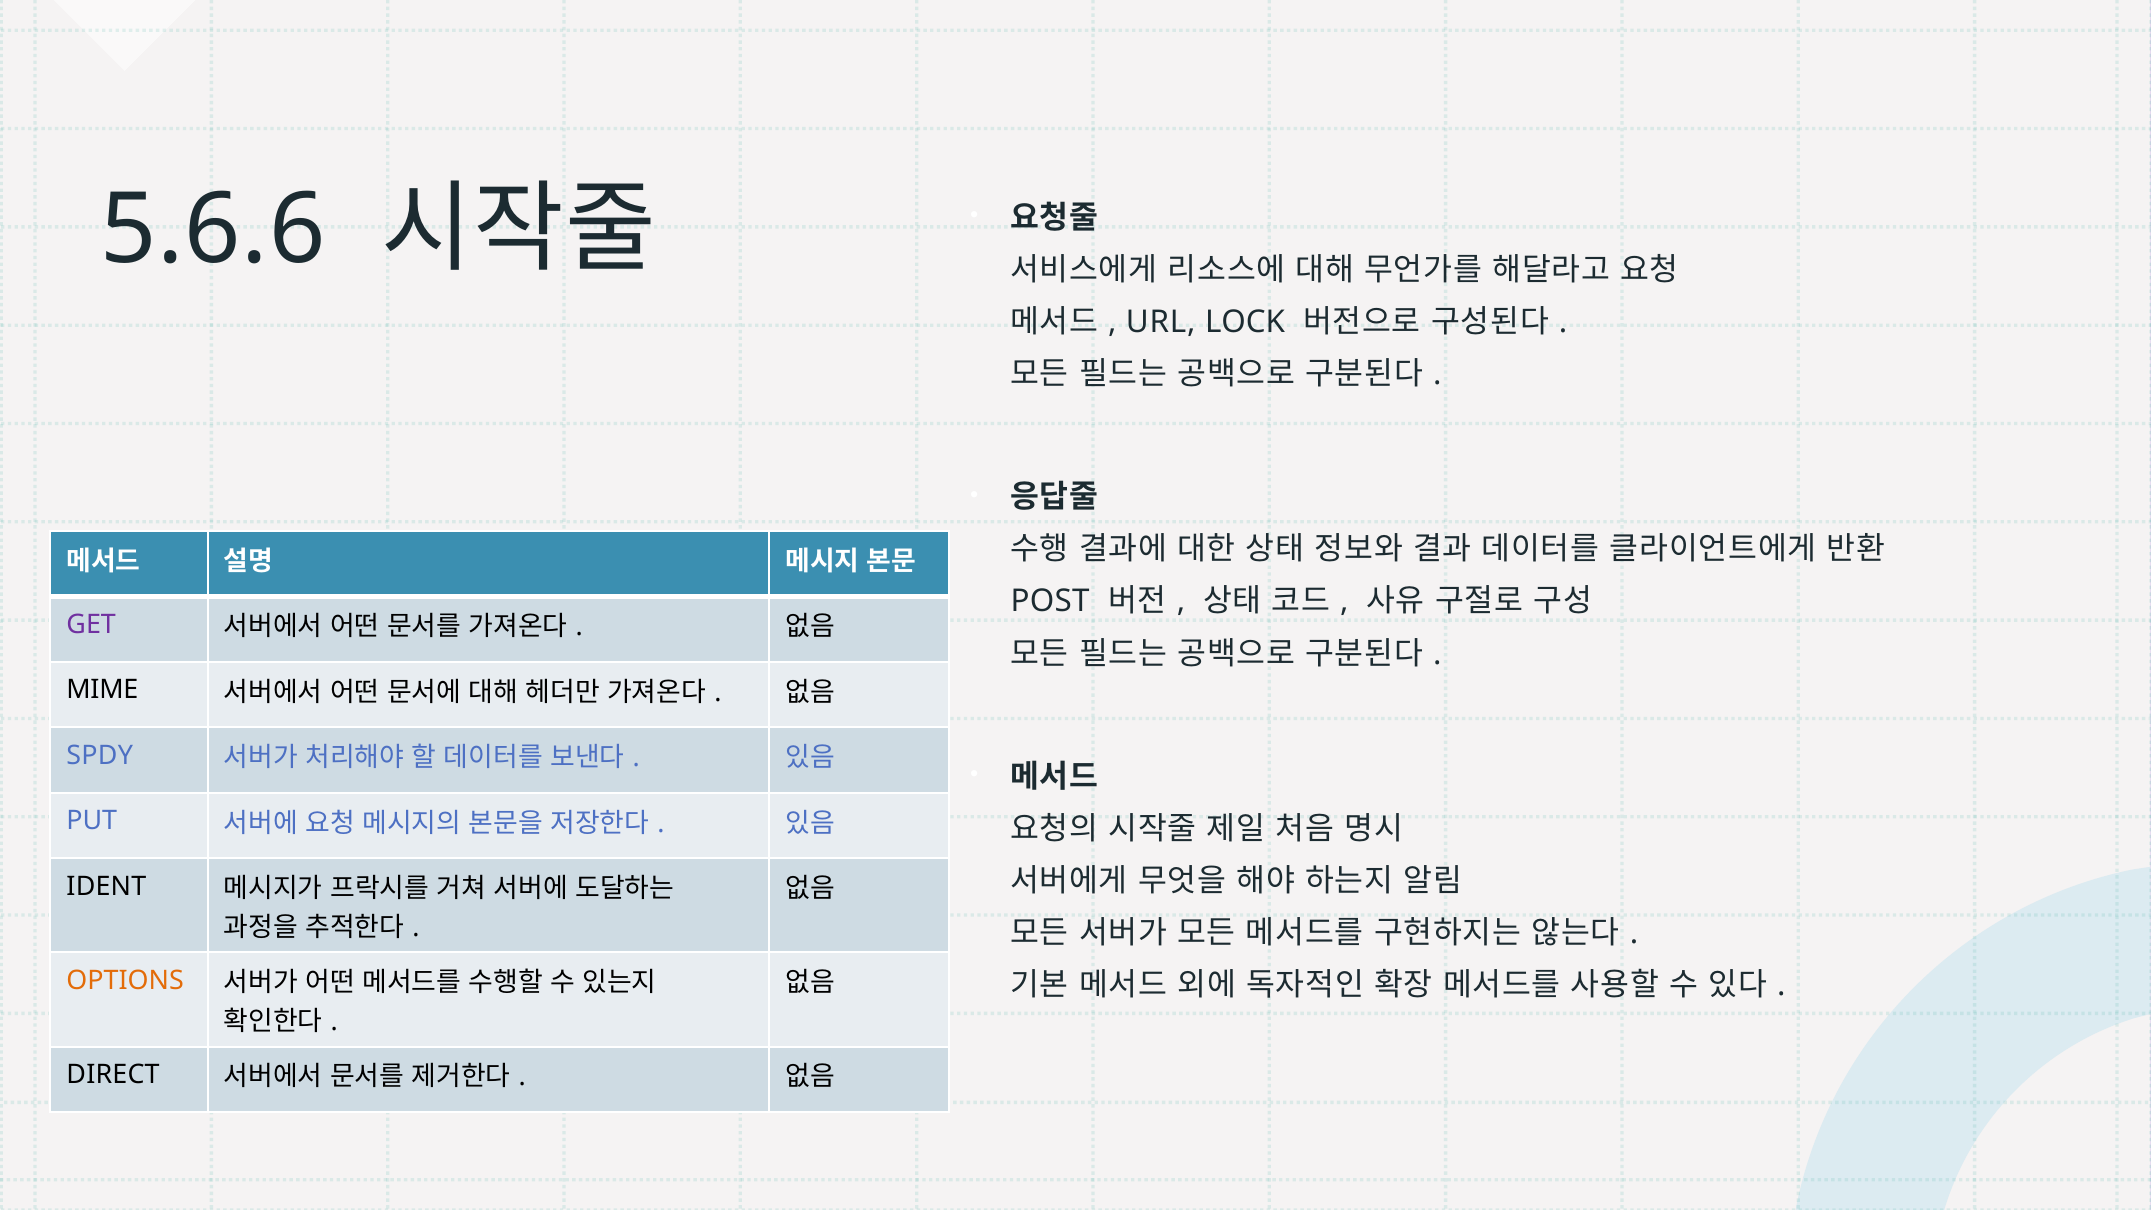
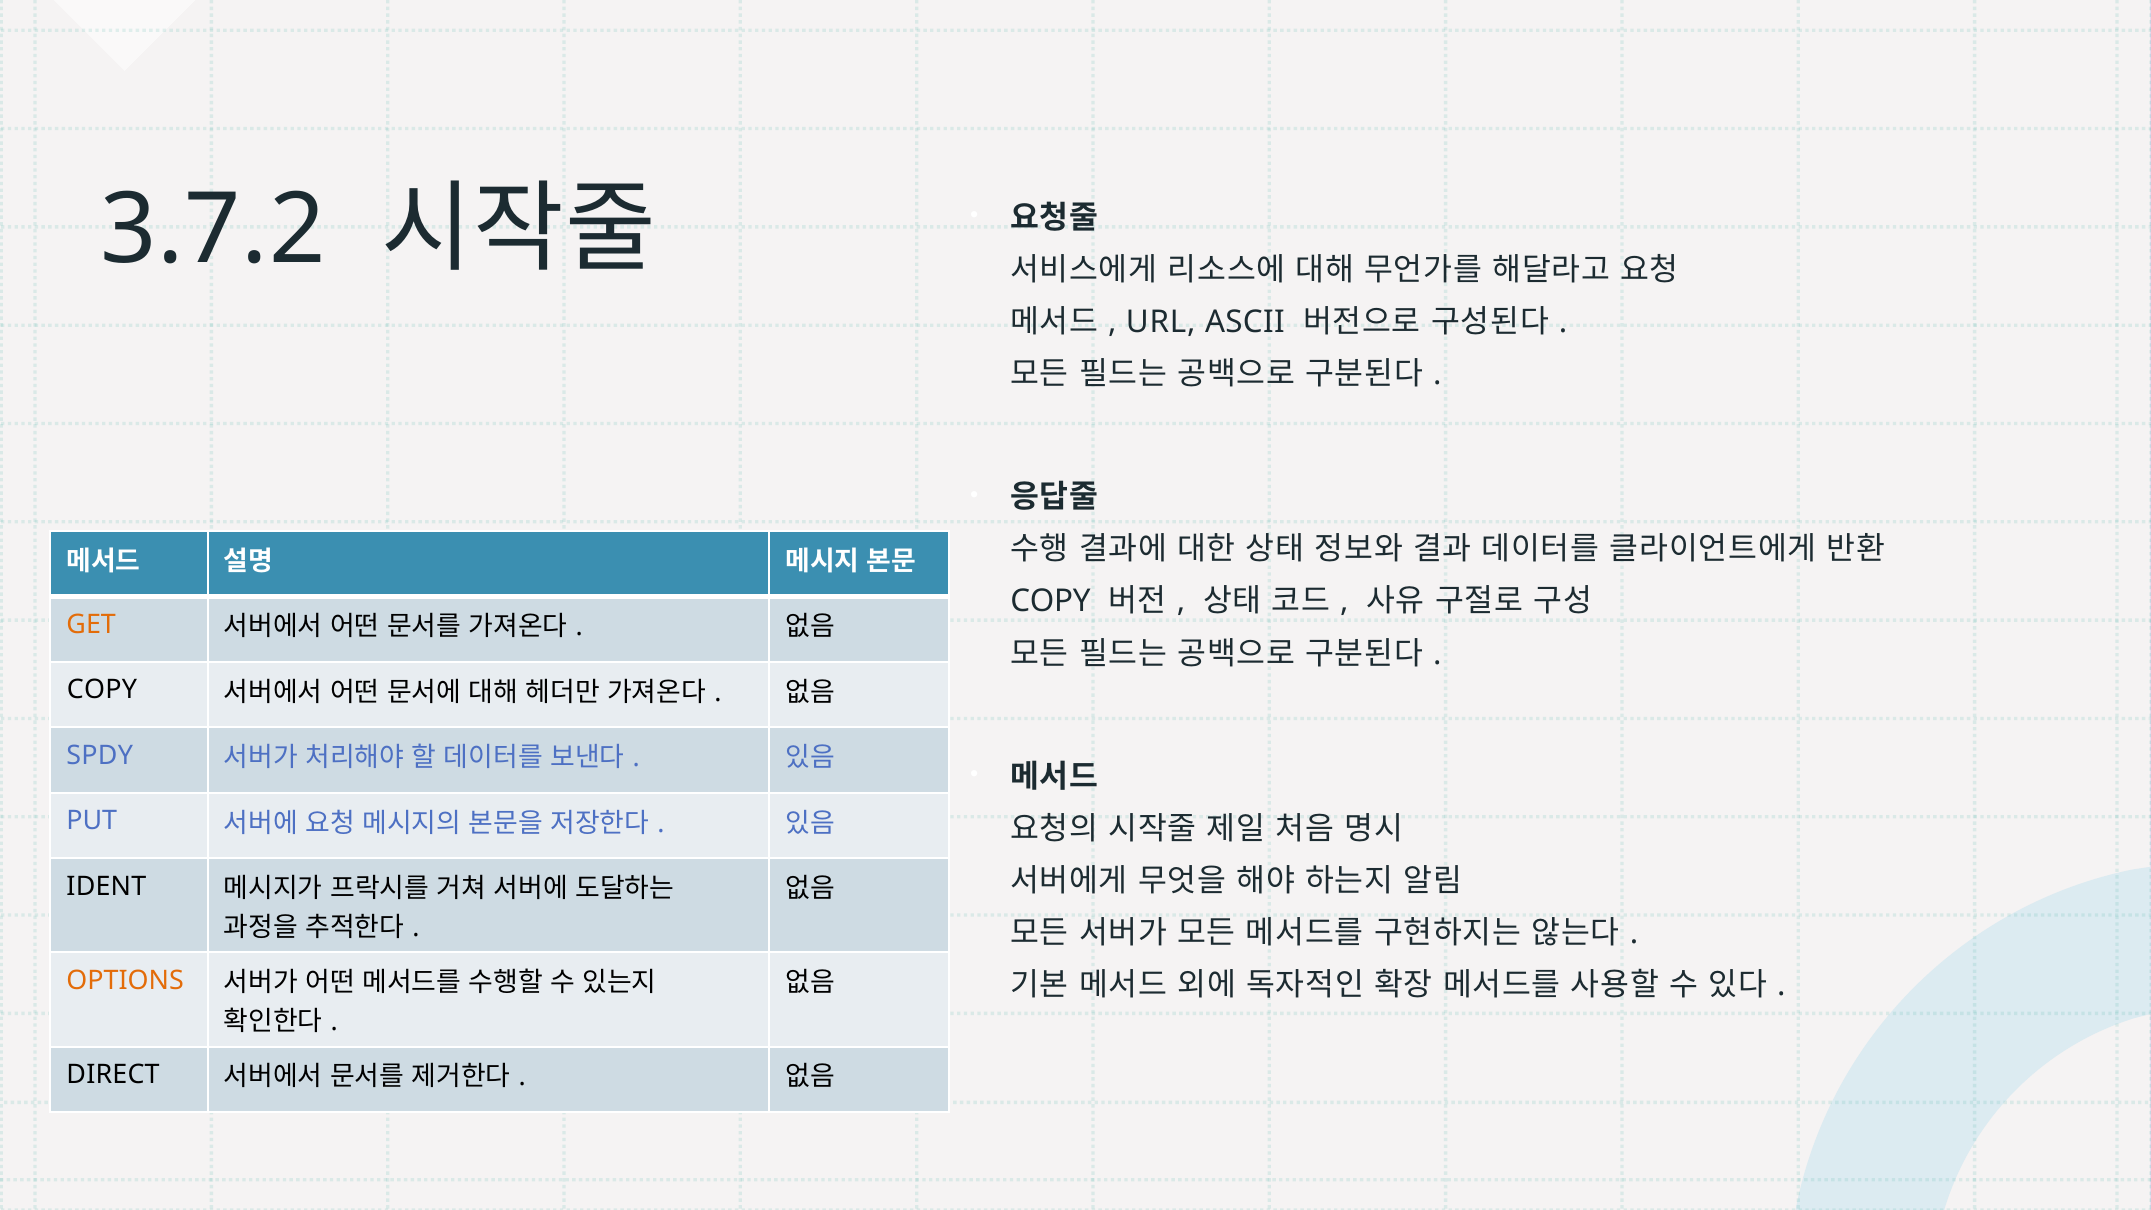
5.6.6: 5.6.6 -> 3.7.2 (213, 230)
LOCK: LOCK -> ASCII (1245, 322)
POST: POST -> COPY (1050, 602)
GET colour: purple -> orange (91, 624)
MIME: MIME -> COPY (102, 690)
